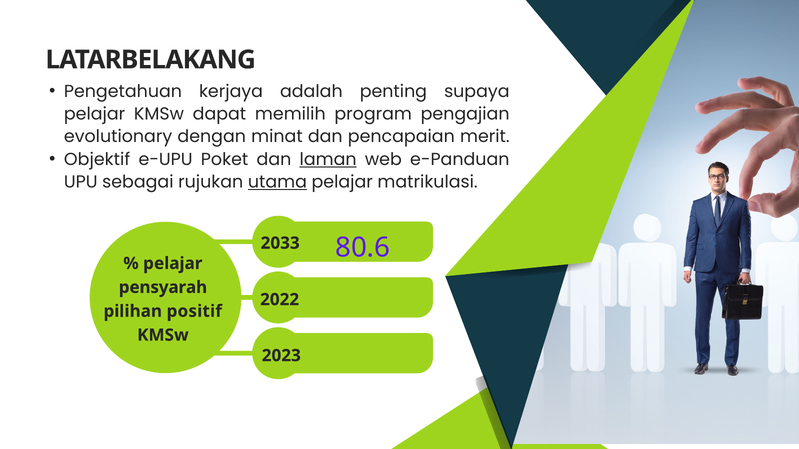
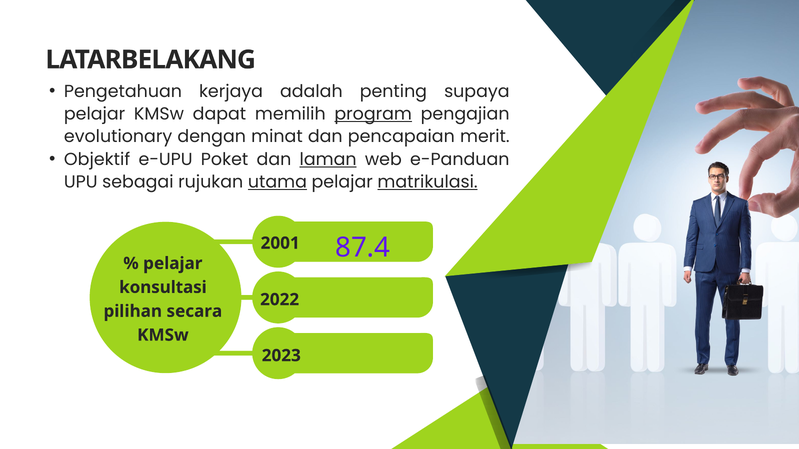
program underline: none -> present (373, 114)
matrikulasi underline: none -> present (428, 182)
80.6: 80.6 -> 87.4 (363, 248)
2033: 2033 -> 2001 (280, 243)
pensyarah: pensyarah -> konsultasi (163, 288)
positif: positif -> secara (194, 312)
